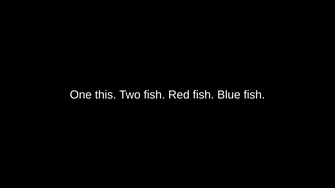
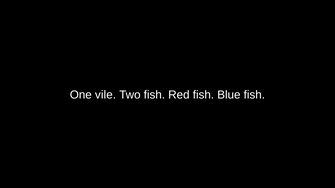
this: this -> vile (106, 95)
